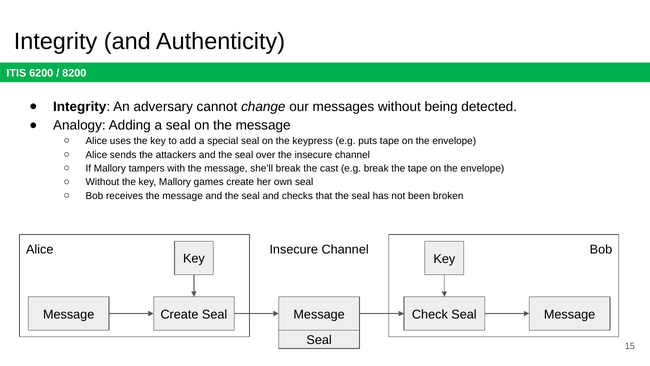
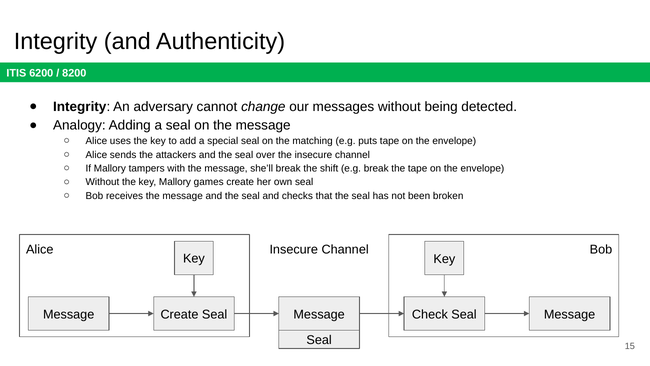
keypress: keypress -> matching (313, 141)
cast: cast -> shift (329, 168)
